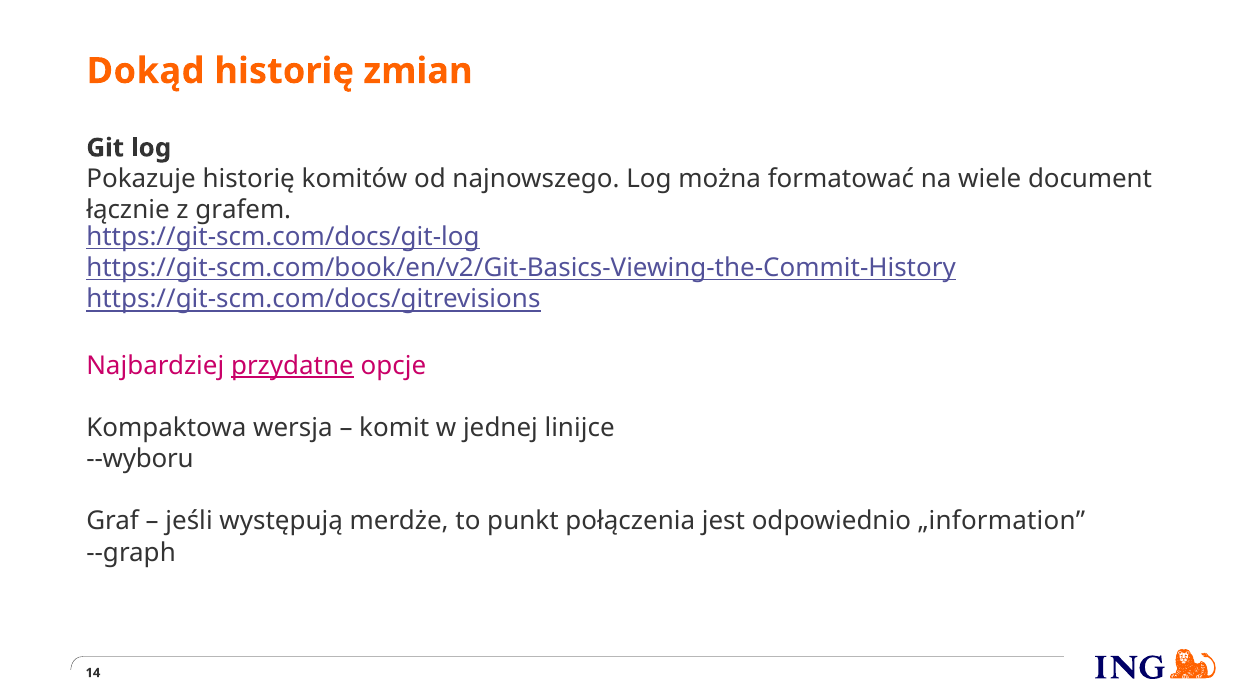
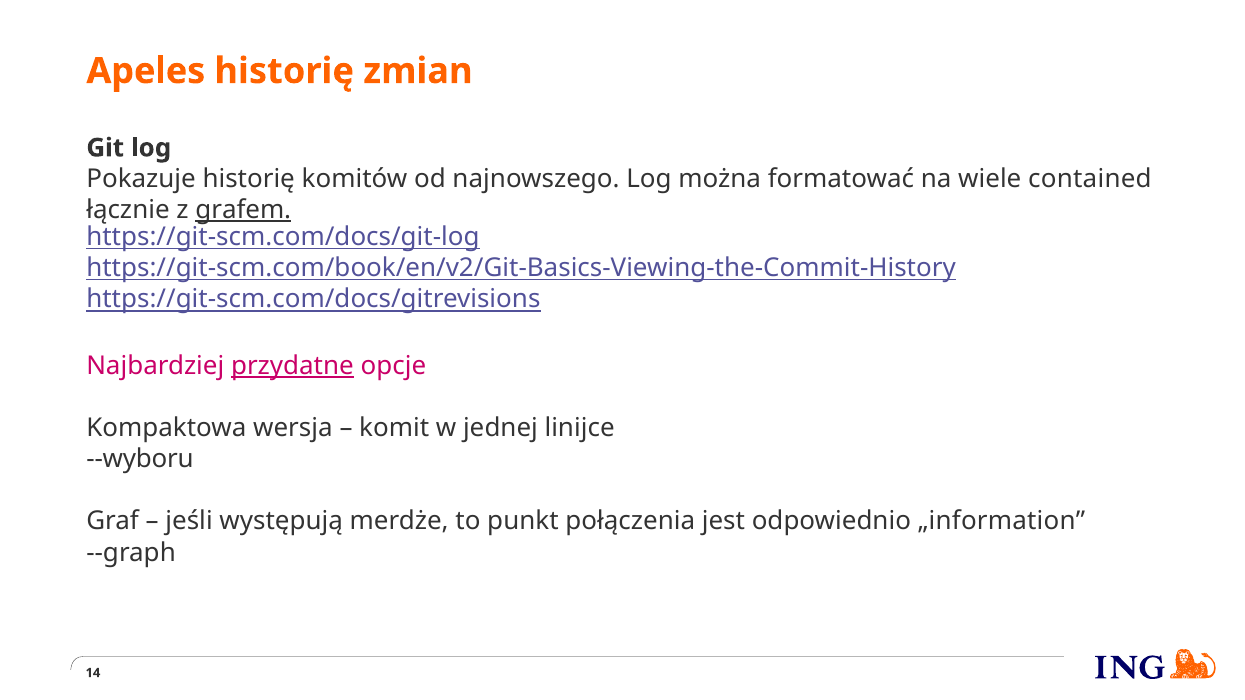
Dokąd: Dokąd -> Apeles (146, 71)
document: document -> contained (1090, 179)
grafem underline: none -> present (243, 210)
